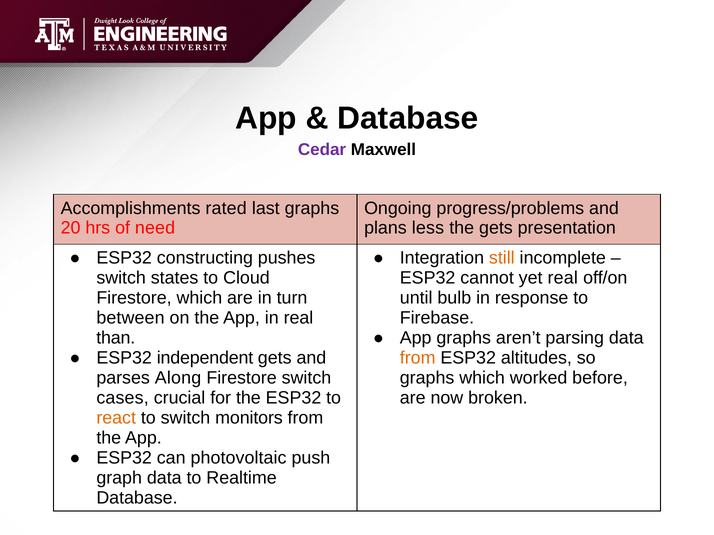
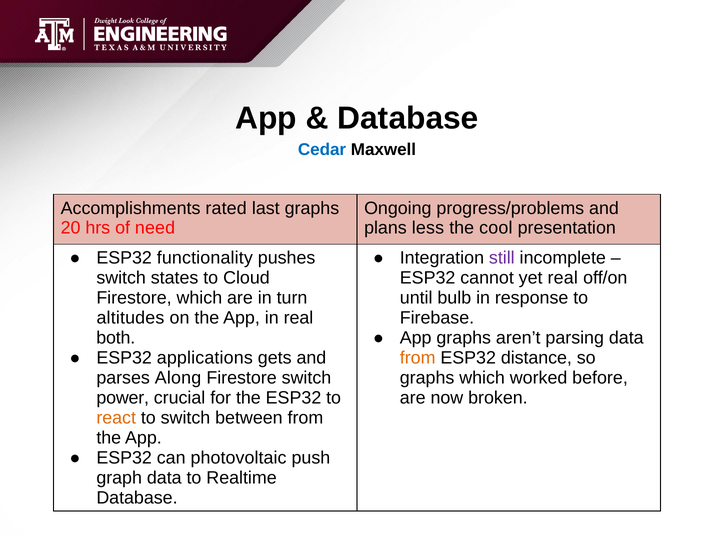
Cedar colour: purple -> blue (322, 150)
the gets: gets -> cool (496, 228)
constructing: constructing -> functionality (205, 258)
still colour: orange -> purple (502, 258)
between: between -> altitudes (130, 318)
than: than -> both (116, 338)
independent: independent -> applications (205, 358)
altitudes: altitudes -> distance (536, 358)
cases: cases -> power (123, 398)
monitors: monitors -> between (249, 418)
